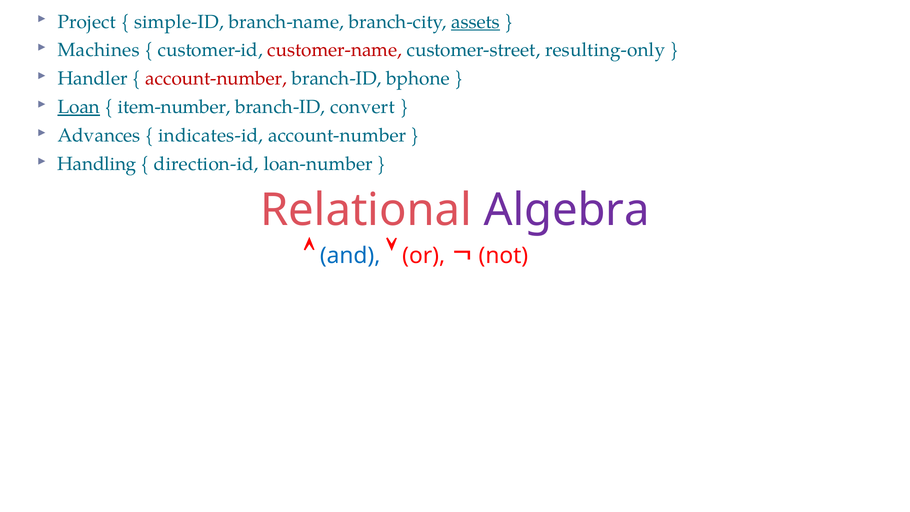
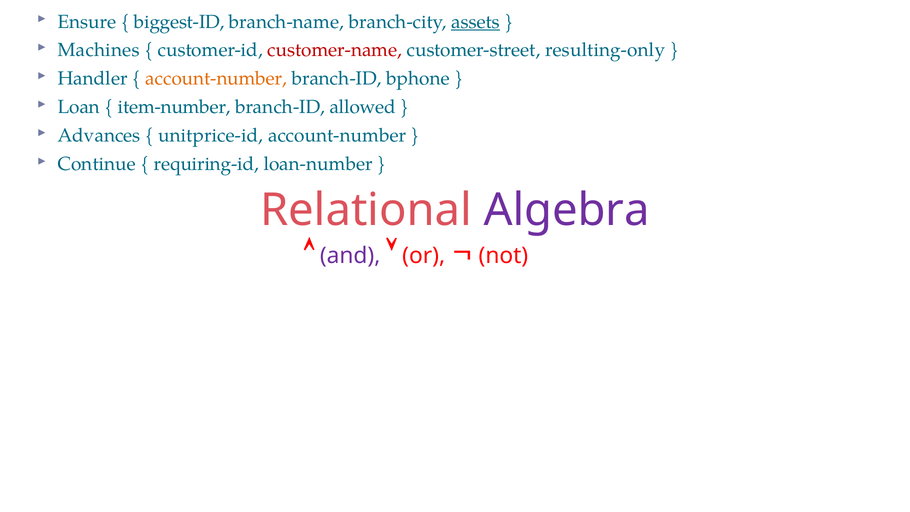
Project: Project -> Ensure (87, 22)
simple-ID: simple-ID -> biggest-ID (179, 22)
account-number colour: red -> orange (216, 79)
Loan underline: present -> none (79, 107)
convert: convert -> allowed (363, 107)
indicates-id: indicates-id -> unitprice-id (211, 136)
Handling: Handling -> Continue (97, 164)
direction-id: direction-id -> requiring-id (206, 164)
and colour: blue -> purple (350, 256)
